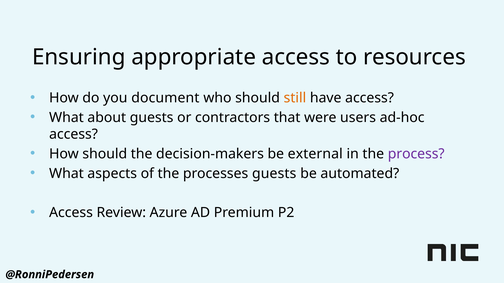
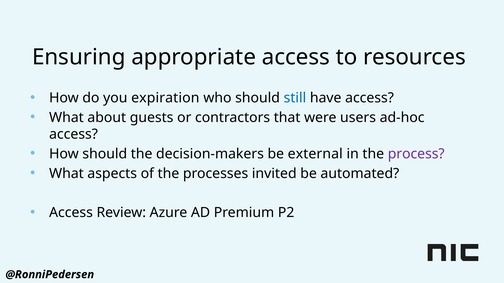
document: document -> expiration (165, 98)
still colour: orange -> blue (295, 98)
processes guests: guests -> invited (274, 174)
